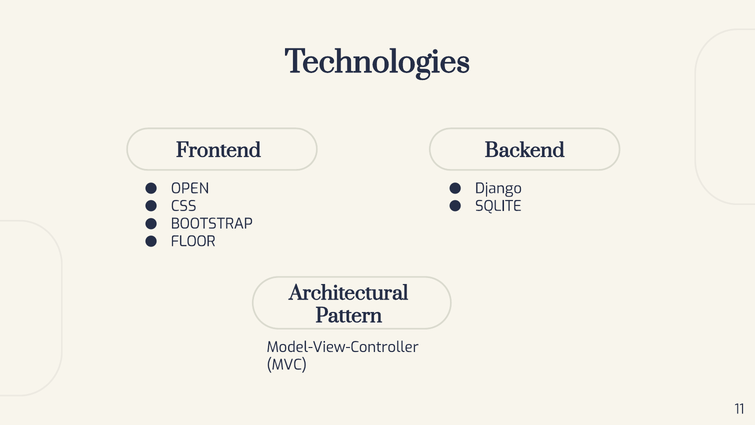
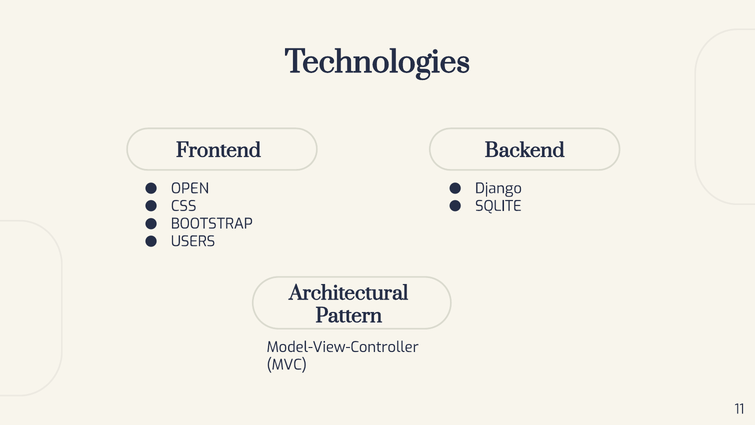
FLOOR: FLOOR -> USERS (193, 241)
